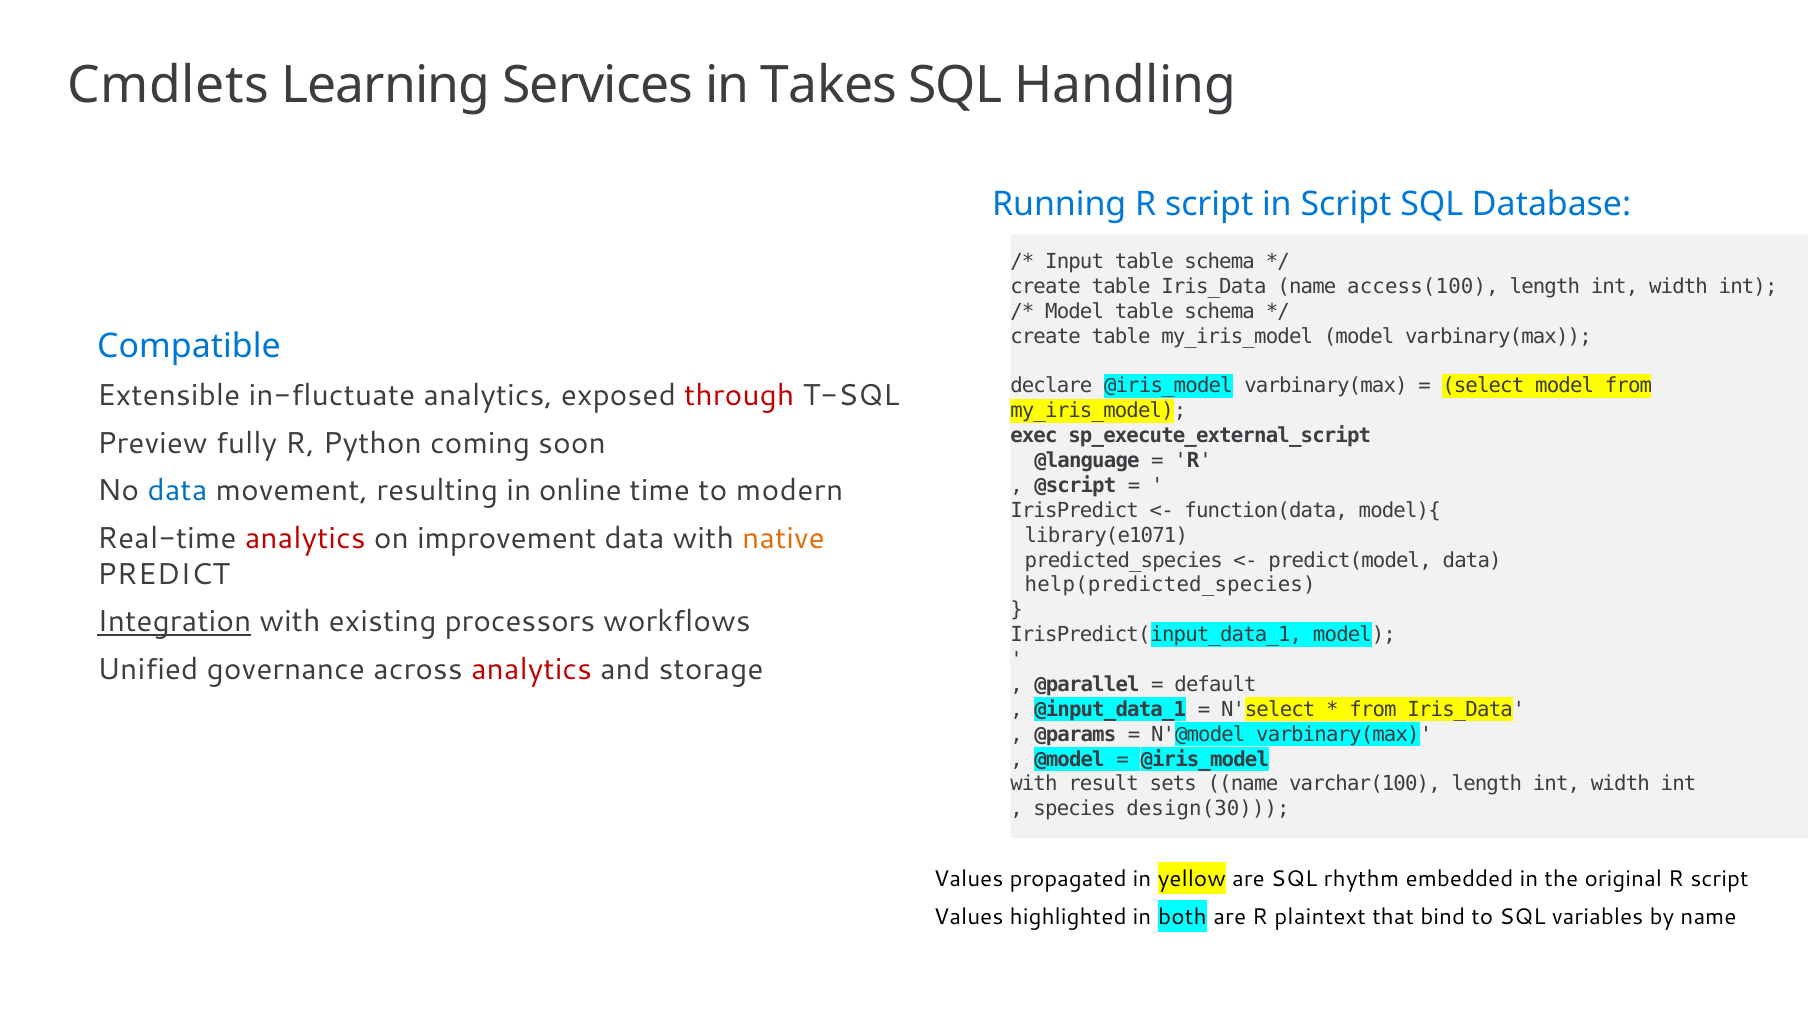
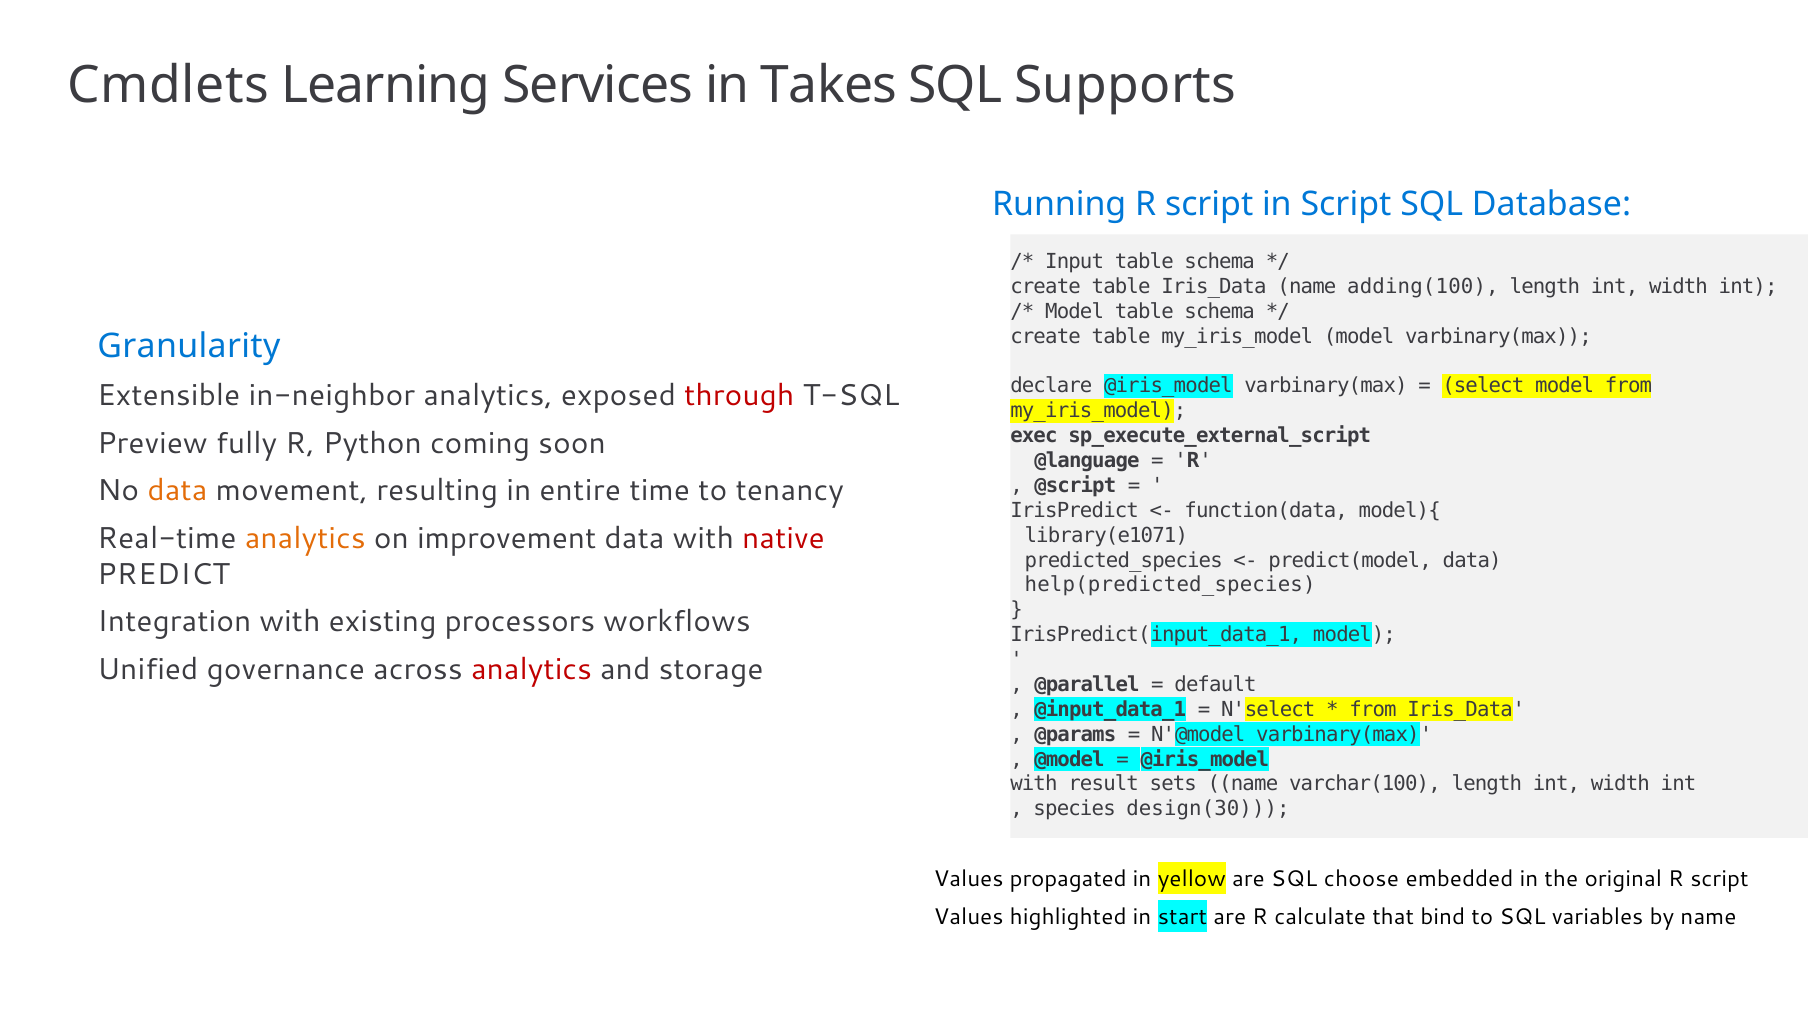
Handling: Handling -> Supports (1125, 86)
access(100: access(100 -> adding(100 (1423, 287)
Compatible: Compatible -> Granularity (189, 346)
in-fluctuate: in-fluctuate -> in-neighbor (332, 396)
data colour: blue -> orange (177, 491)
online: online -> entire (580, 491)
modern: modern -> tenancy (790, 491)
analytics colour: red -> orange (305, 538)
native colour: orange -> red (783, 538)
Integration underline: present -> none (174, 622)
rhythm: rhythm -> choose (1361, 879)
both: both -> start (1183, 917)
plaintext: plaintext -> calculate (1320, 917)
